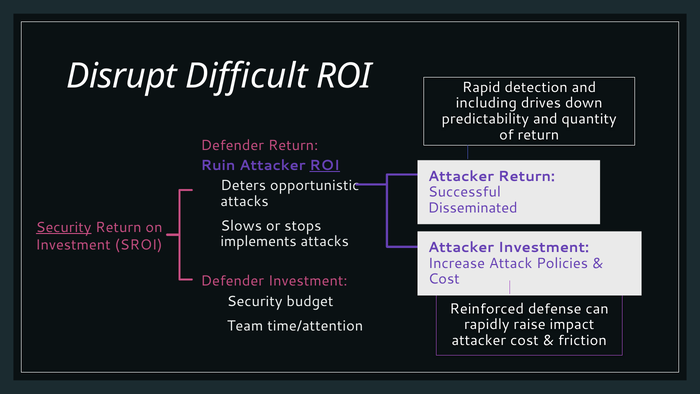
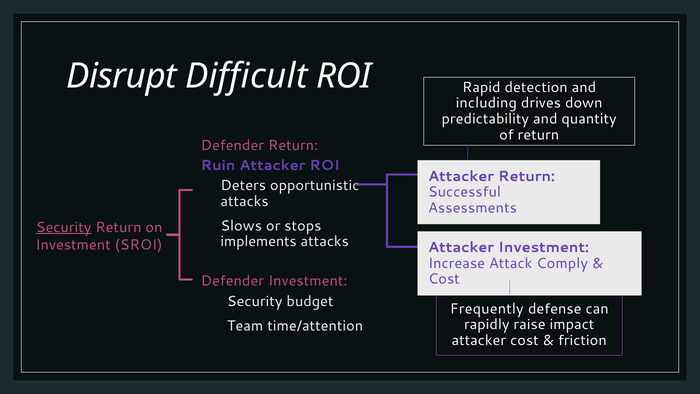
ROI underline: present -> none (325, 165)
Disseminated: Disseminated -> Assessments (473, 208)
Policies: Policies -> Comply (562, 263)
Reinforced: Reinforced -> Frequently (487, 309)
